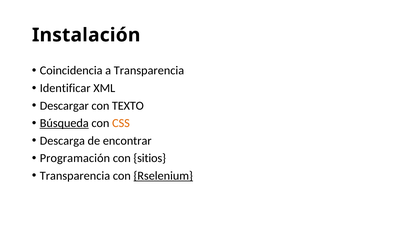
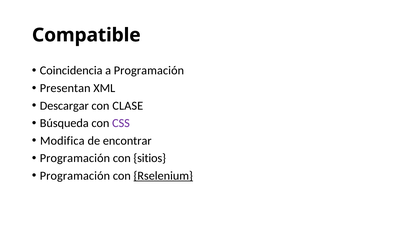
Instalación: Instalación -> Compatible (86, 35)
a Transparencia: Transparencia -> Programación (149, 71)
Identificar: Identificar -> Presentan (65, 88)
TEXTO: TEXTO -> CLASE (128, 106)
Búsqueda underline: present -> none (64, 124)
CSS colour: orange -> purple (121, 124)
Descarga: Descarga -> Modifica (62, 141)
Transparencia: Transparencia -> Programación (75, 176)
